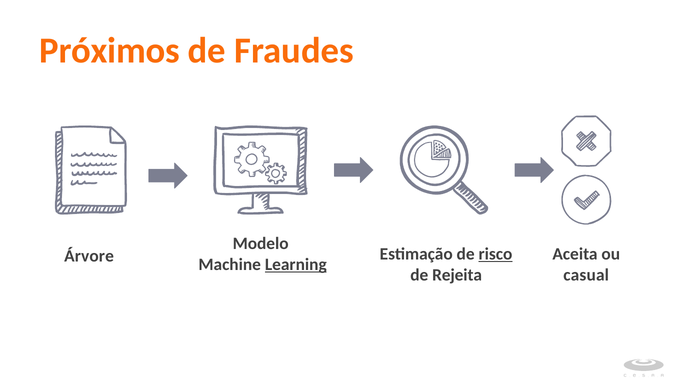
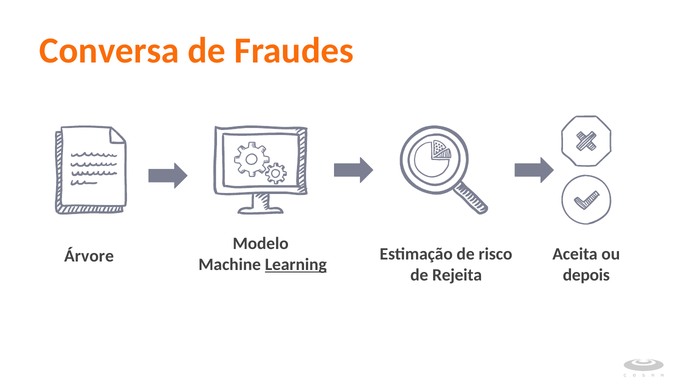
Próximos: Próximos -> Conversa (109, 51)
risco underline: present -> none (495, 254)
casual: casual -> depois (586, 275)
